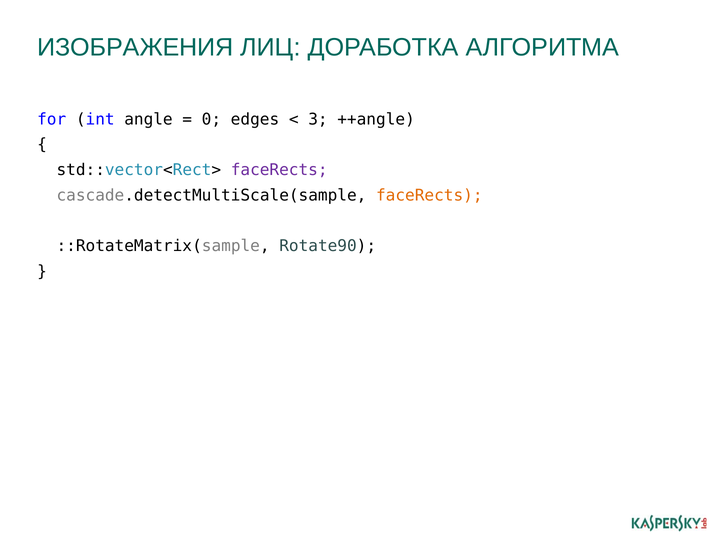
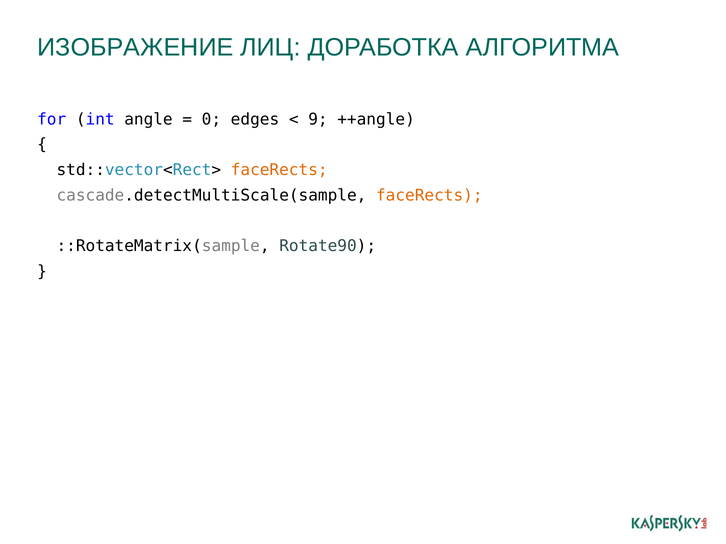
ИЗОБРАЖЕНИЯ: ИЗОБРАЖЕНИЯ -> ИЗОБРАЖЕНИЕ (135, 48)
3: 3 -> 9 (318, 119)
faceRects colour: purple -> orange (279, 170)
